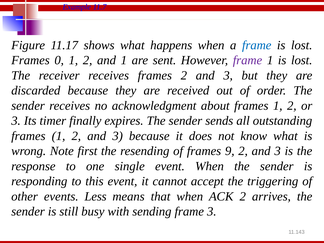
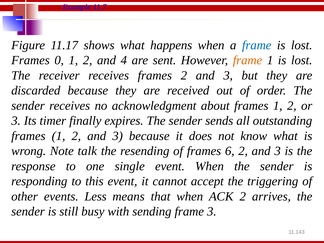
and 1: 1 -> 4 (124, 60)
frame colour: purple -> orange (247, 60)
first: first -> talk (87, 151)
9: 9 -> 6 (230, 151)
